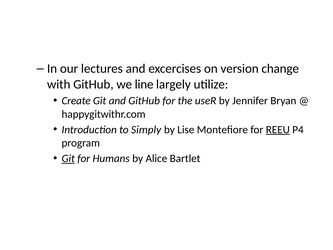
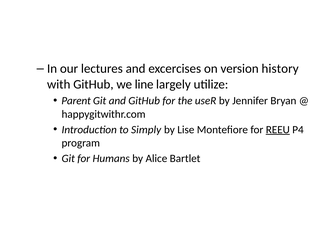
change: change -> history (280, 69)
Create: Create -> Parent (76, 101)
Git underline: present -> none (68, 158)
